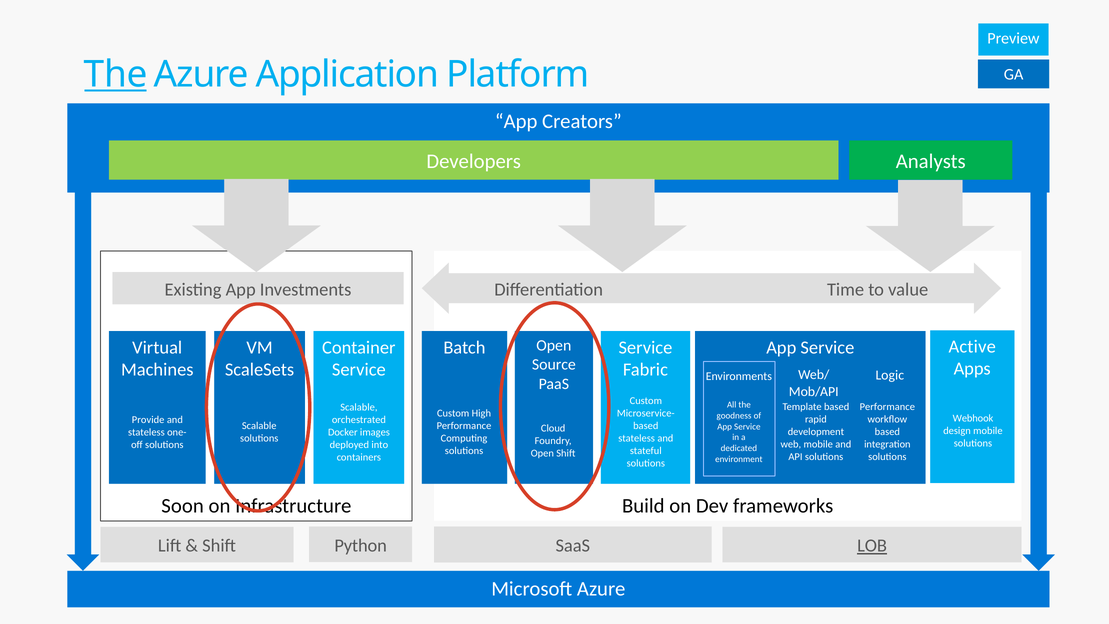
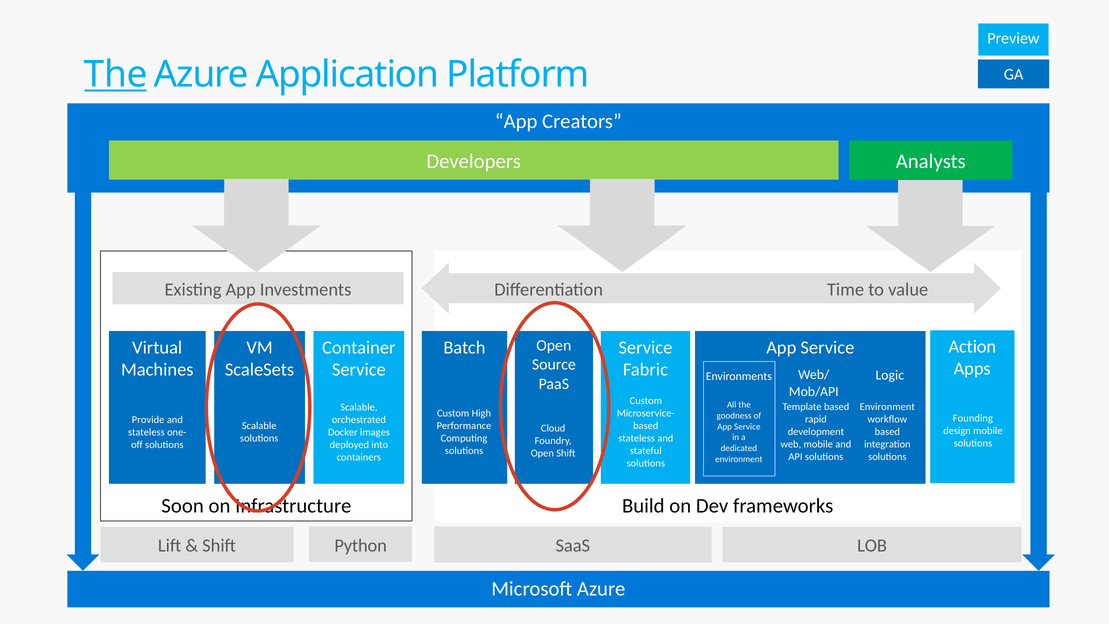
Active: Active -> Action (972, 346)
Performance: Performance -> Environment (887, 407)
Webhook: Webhook -> Founding (973, 418)
LOB underline: present -> none (872, 546)
